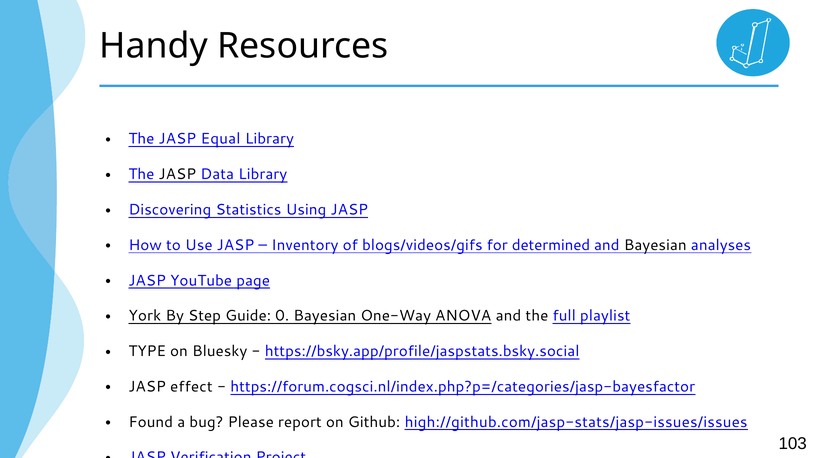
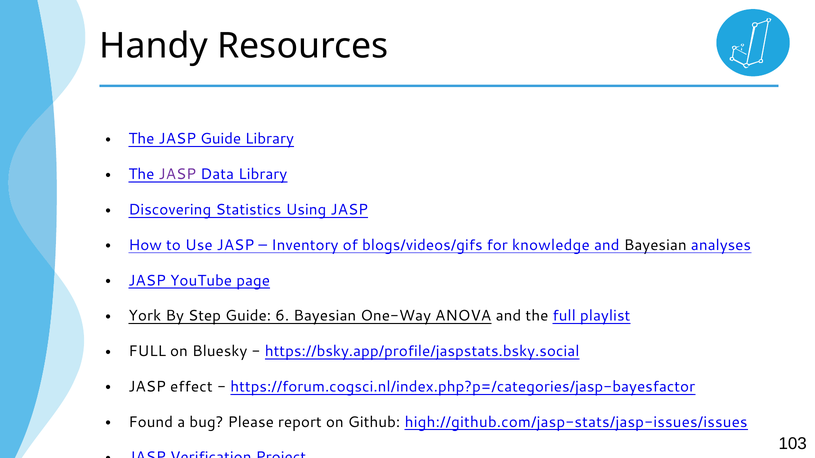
JASP Equal: Equal -> Guide (221, 139)
JASP colour: black -> purple (177, 174)
determined: determined -> knowledge (551, 245)
0: 0 -> 6 (282, 316)
TYPE: TYPE -> FULL (147, 352)
